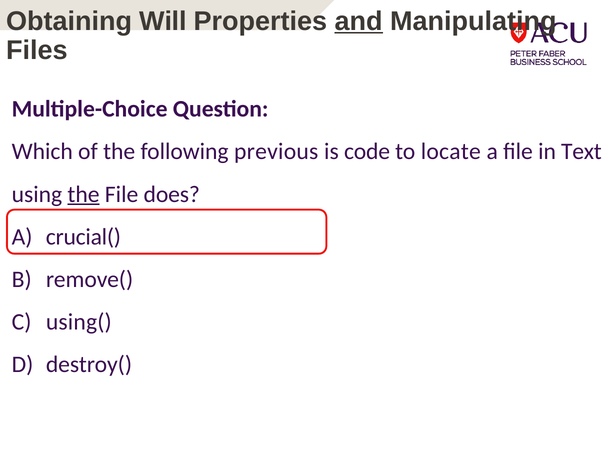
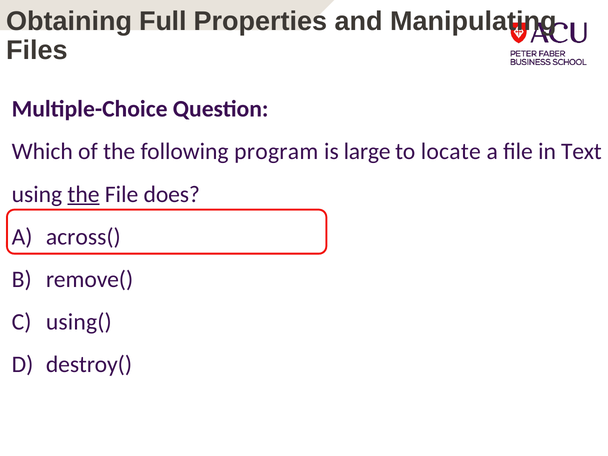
Will: Will -> Full (163, 21)
and underline: present -> none (359, 21)
previous: previous -> program (276, 152)
code: code -> large (367, 152)
crucial(: crucial( -> across( (83, 237)
